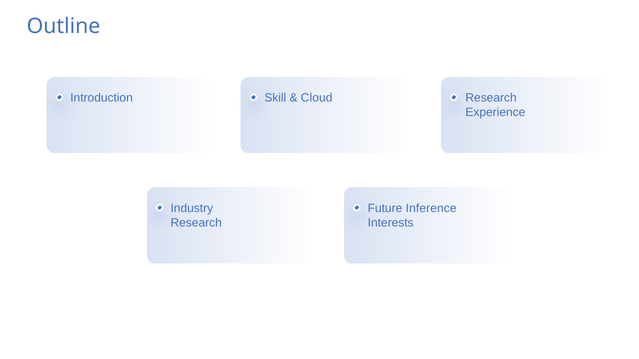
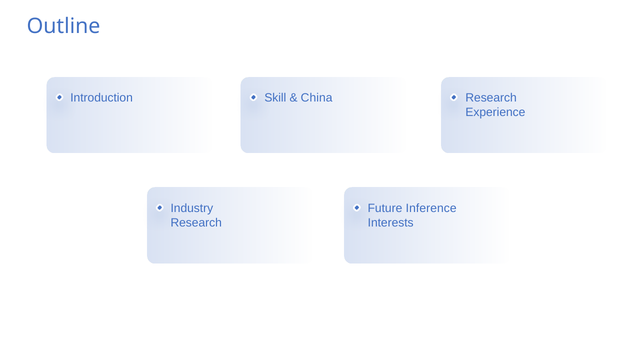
Cloud: Cloud -> China (317, 98)
